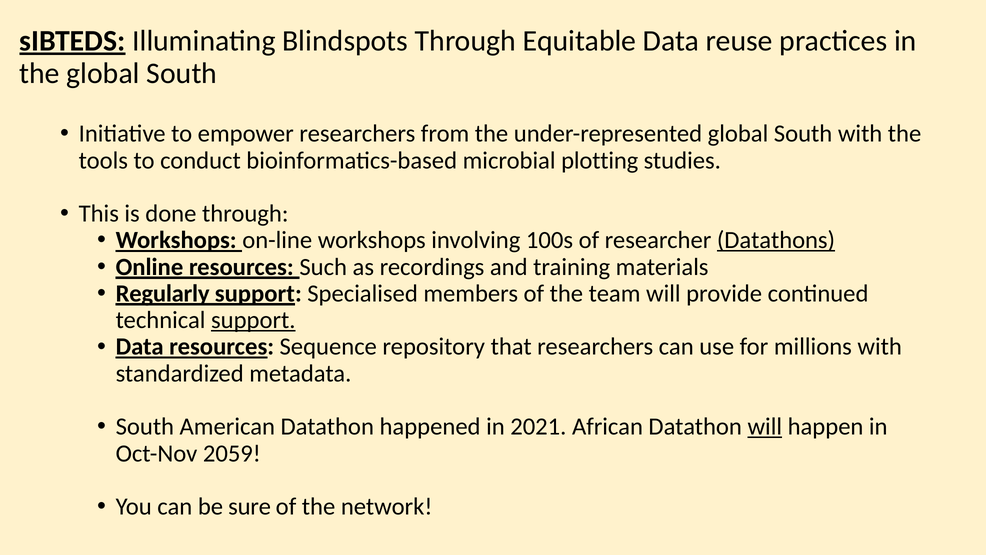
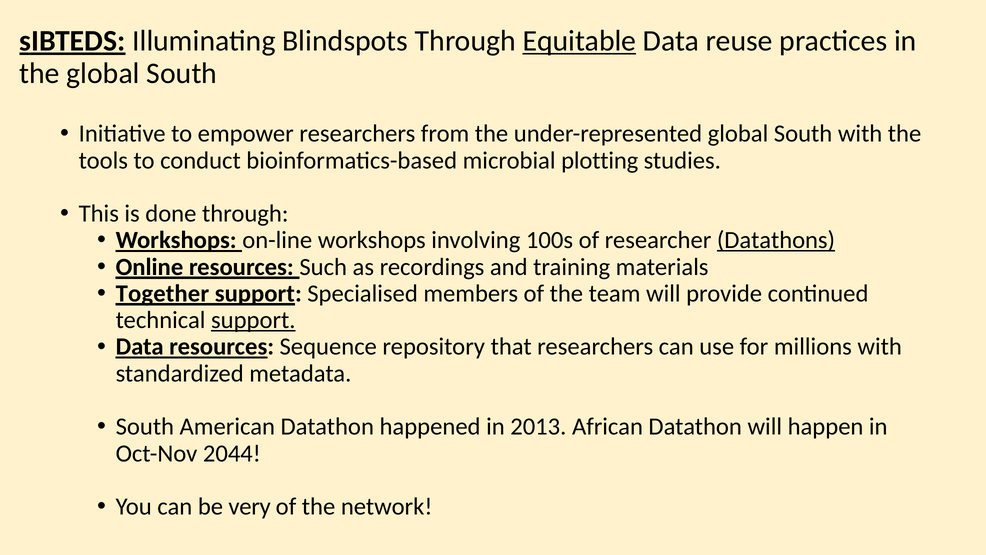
Equitable underline: none -> present (579, 41)
Regularly: Regularly -> Together (162, 293)
2021: 2021 -> 2013 (538, 426)
will underline: present -> none (765, 426)
2059: 2059 -> 2044 (232, 453)
sure: sure -> very (250, 506)
